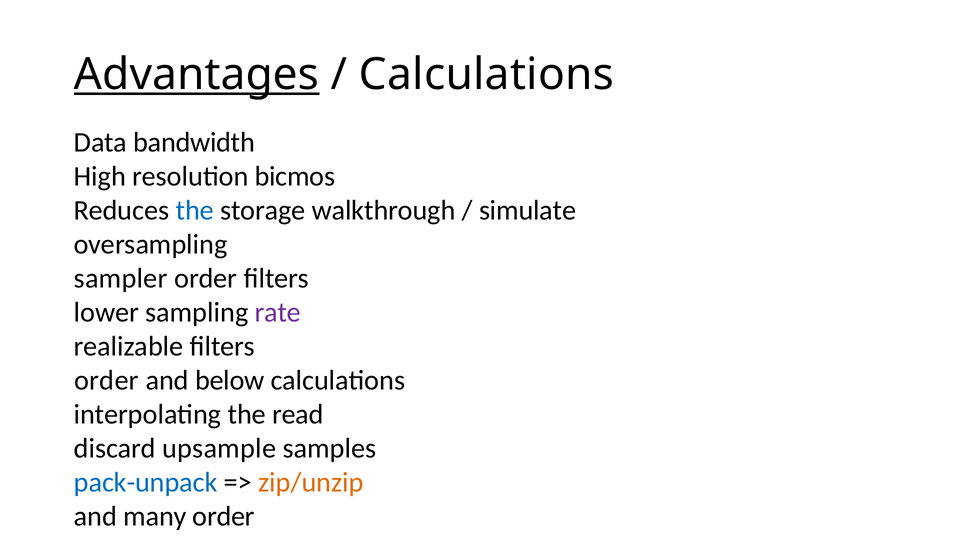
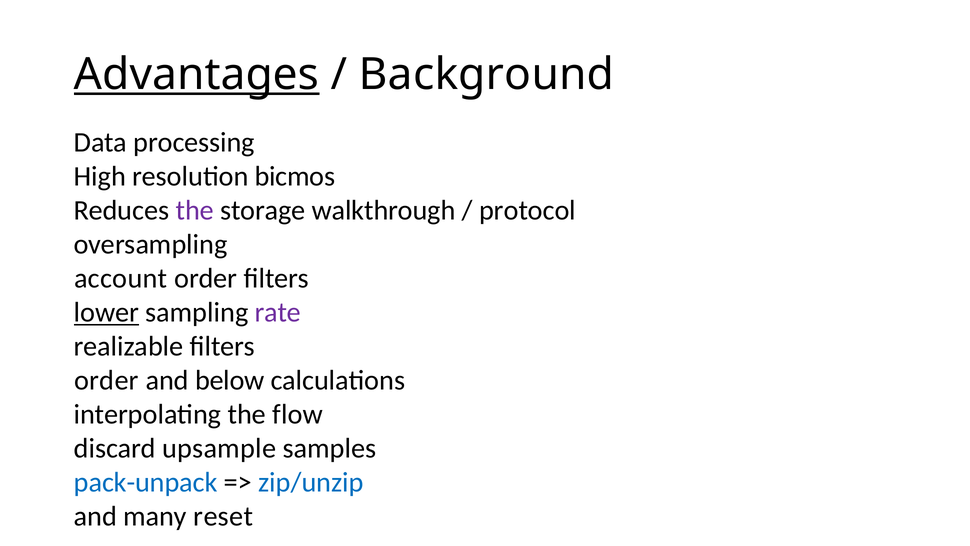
Calculations: Calculations -> Background (487, 75)
bandwidth: bandwidth -> processing (194, 142)
the colour: blue -> purple (195, 210)
simulate: simulate -> protocol (528, 210)
sampler: sampler -> account (121, 278)
lower underline: none -> present (106, 312)
read: read -> flow (298, 414)
zip/unzip colour: orange -> blue (311, 482)
many order: order -> reset (223, 516)
